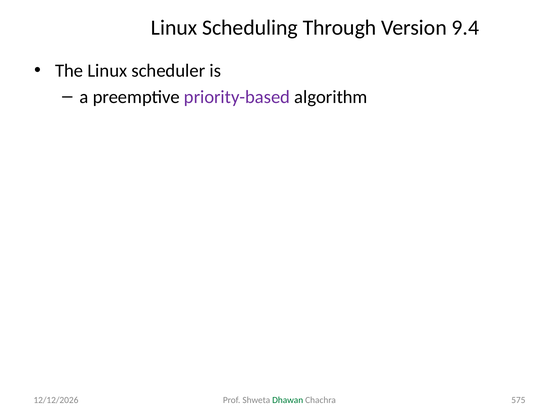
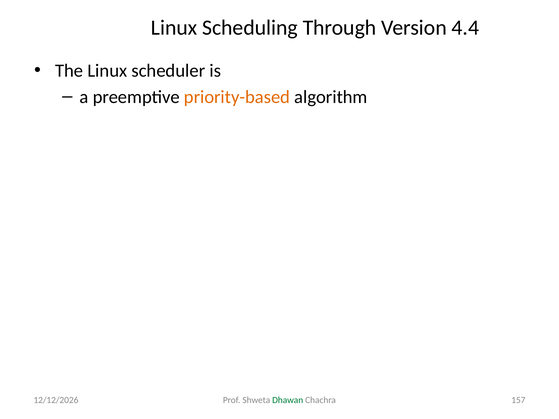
9.4: 9.4 -> 4.4 (465, 28)
priority-based colour: purple -> orange (237, 97)
575: 575 -> 157 (518, 400)
